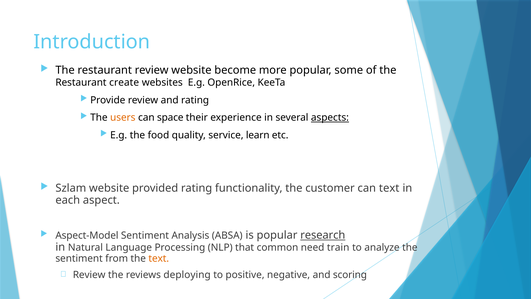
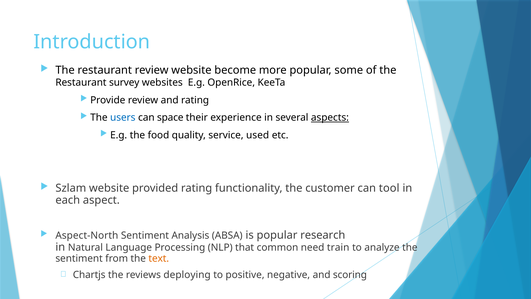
create: create -> survey (124, 82)
users colour: orange -> blue (123, 117)
learn: learn -> used (258, 135)
can text: text -> tool (389, 188)
Aspect-Model: Aspect-Model -> Aspect-North (87, 235)
research underline: present -> none (323, 235)
Review: Review -> Chartjs (89, 274)
